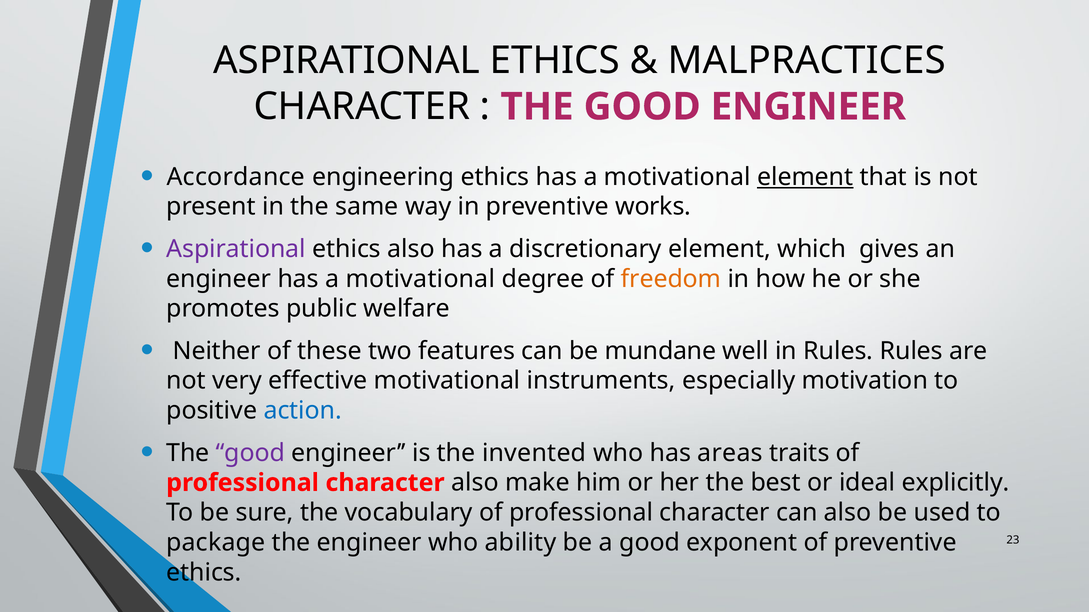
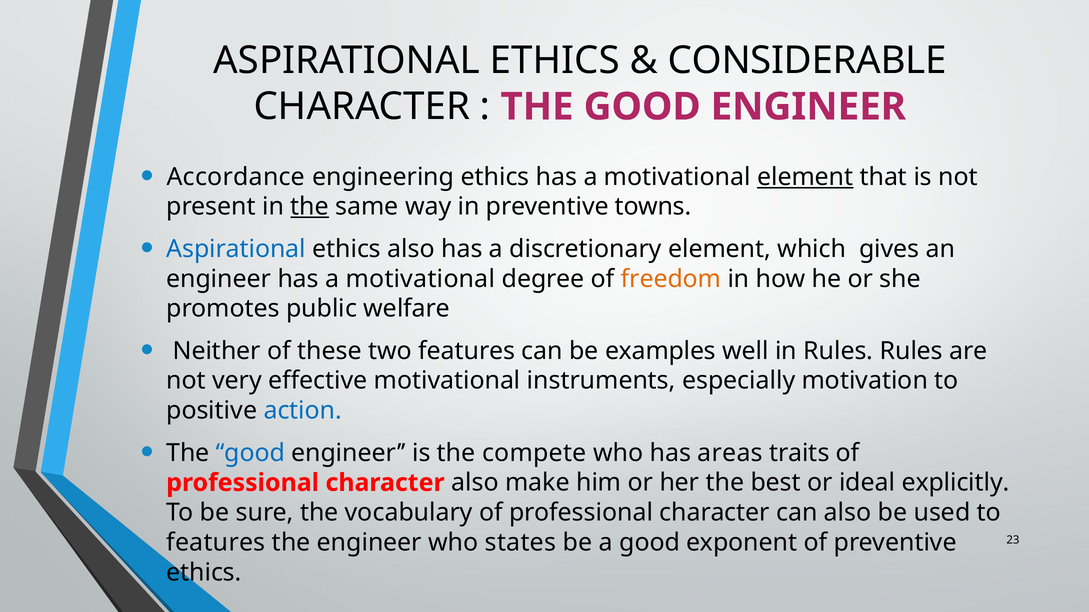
MALPRACTICES: MALPRACTICES -> CONSIDERABLE (807, 61)
the underline: none -> present (310, 207)
works: works -> towns (653, 207)
Aspirational colour: purple -> blue (236, 249)
mundane: mundane -> examples (660, 351)
good colour: purple -> blue (250, 453)
invented: invented -> compete (534, 453)
package: package -> features (216, 543)
ability: ability -> states (521, 543)
